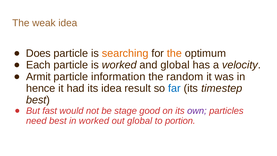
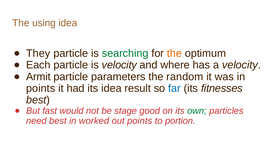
weak: weak -> using (44, 23)
Does: Does -> They (38, 53)
searching colour: orange -> green (125, 53)
is worked: worked -> velocity (119, 65)
and global: global -> where (175, 65)
information: information -> parameters (118, 77)
hence: hence -> points (41, 88)
timestep: timestep -> fitnesses (222, 88)
own colour: purple -> green (197, 111)
out global: global -> points (140, 121)
